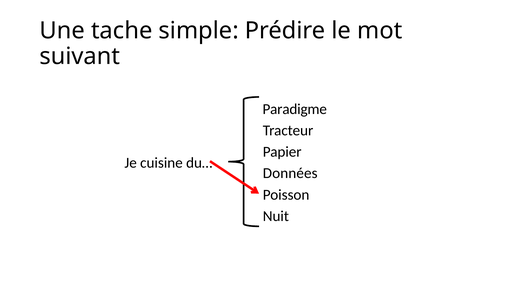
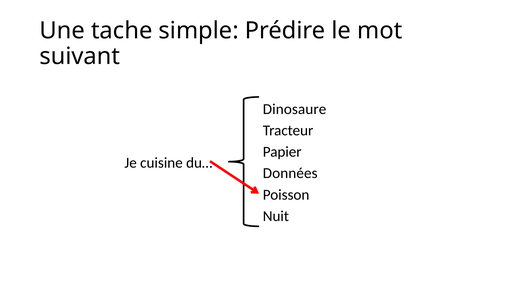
Paradigme: Paradigme -> Dinosaure (295, 109)
